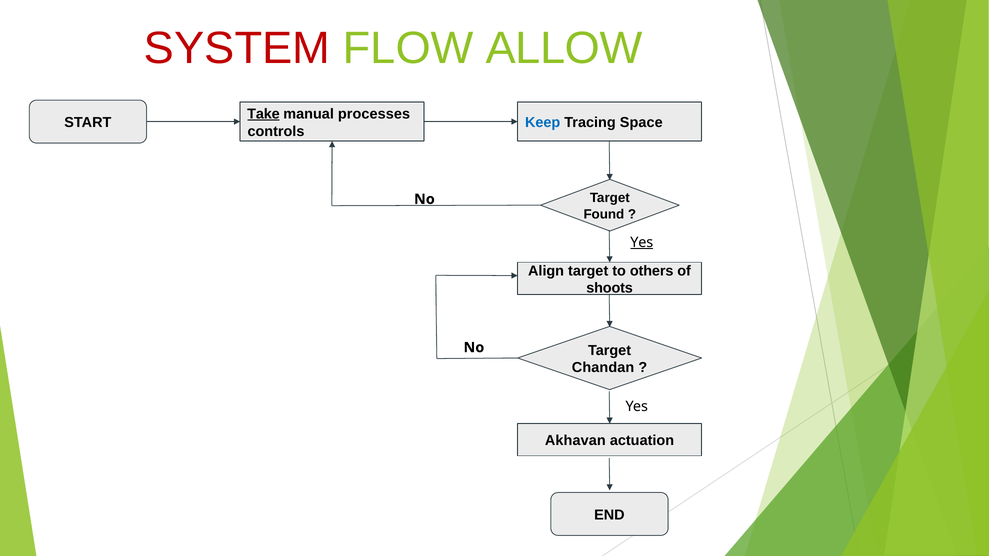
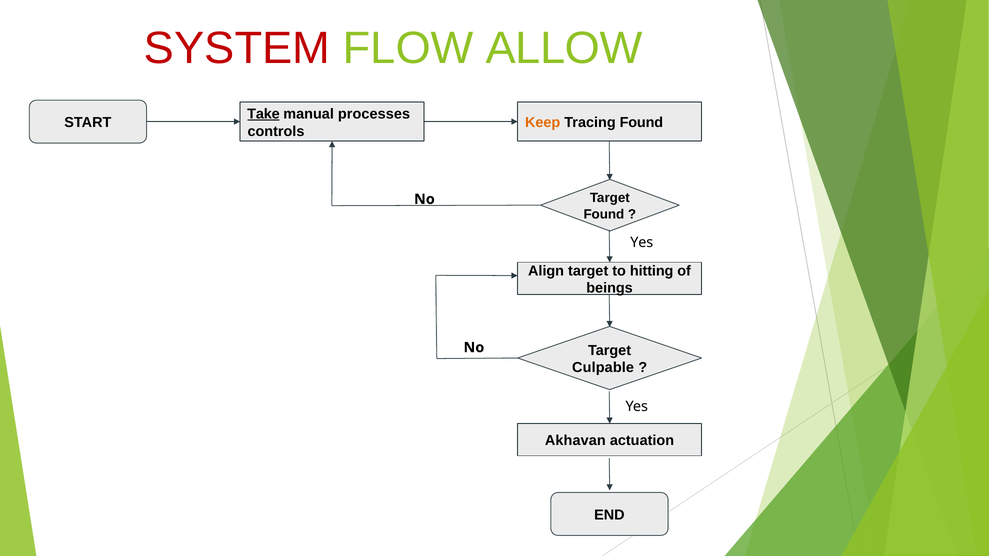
Keep colour: blue -> orange (543, 123)
Tracing Space: Space -> Found (641, 123)
Yes underline: present -> none (642, 243)
others: others -> hitting (652, 271)
shoots: shoots -> beings (610, 288)
Chandan: Chandan -> Culpable (603, 368)
